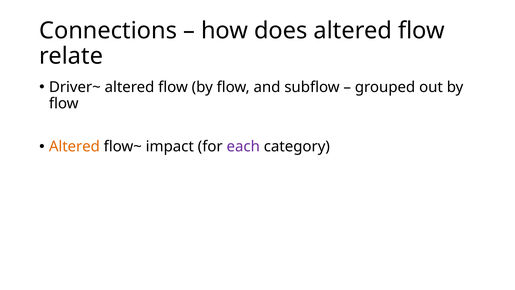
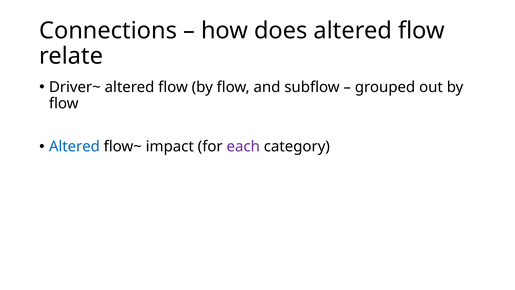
Altered colour: orange -> blue (74, 146)
